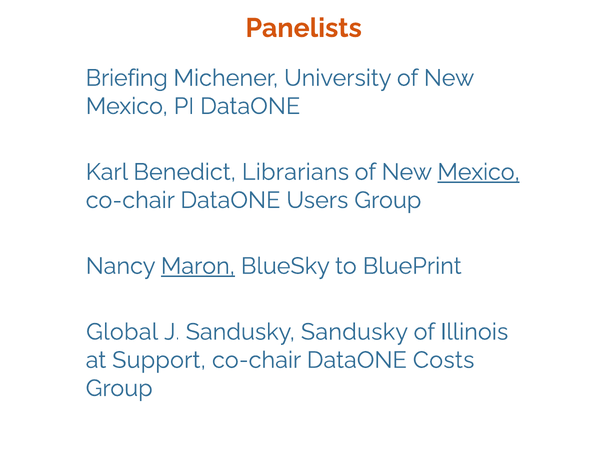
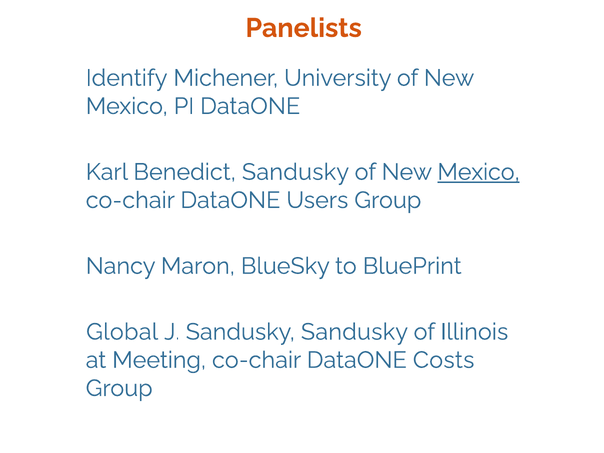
Briefing: Briefing -> Identify (127, 78)
Benedict Librarians: Librarians -> Sandusky (295, 172)
Maron underline: present -> none (198, 266)
Support: Support -> Meeting (159, 360)
